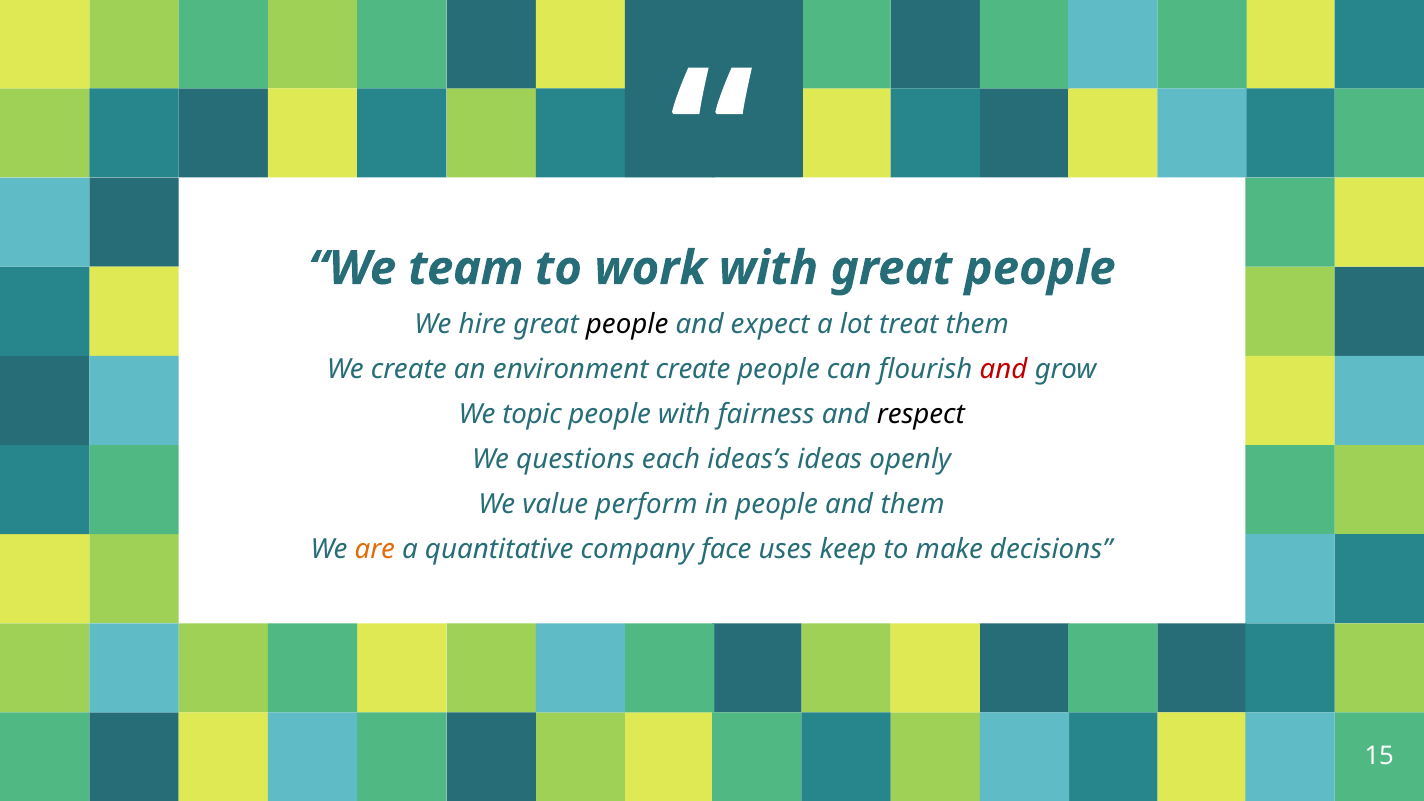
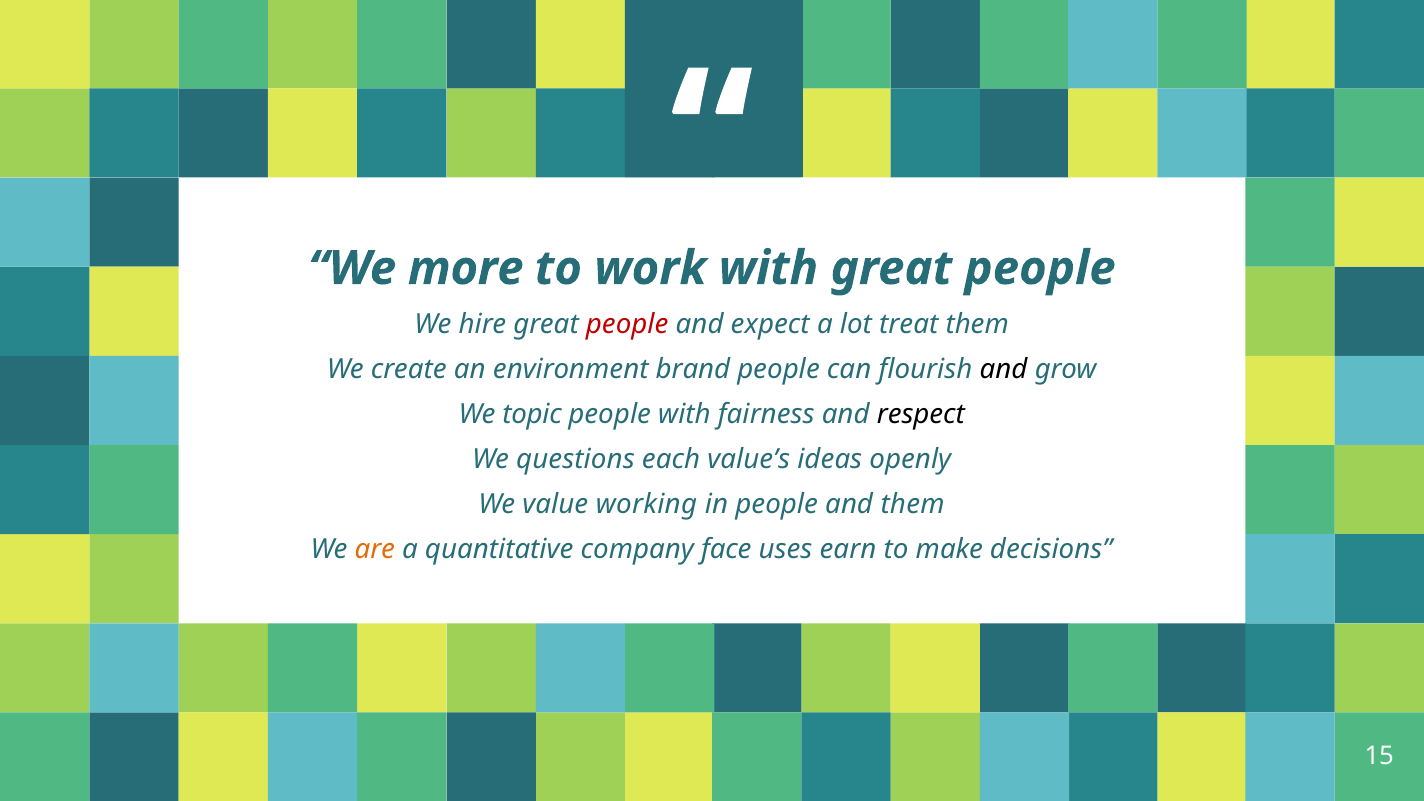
team: team -> more (466, 268)
people colour: black -> red (627, 324)
environment create: create -> brand (693, 369)
and colour: red -> black (1003, 369)
ideas’s: ideas’s -> value’s (749, 459)
perform: perform -> working (646, 505)
keep: keep -> earn (848, 550)
